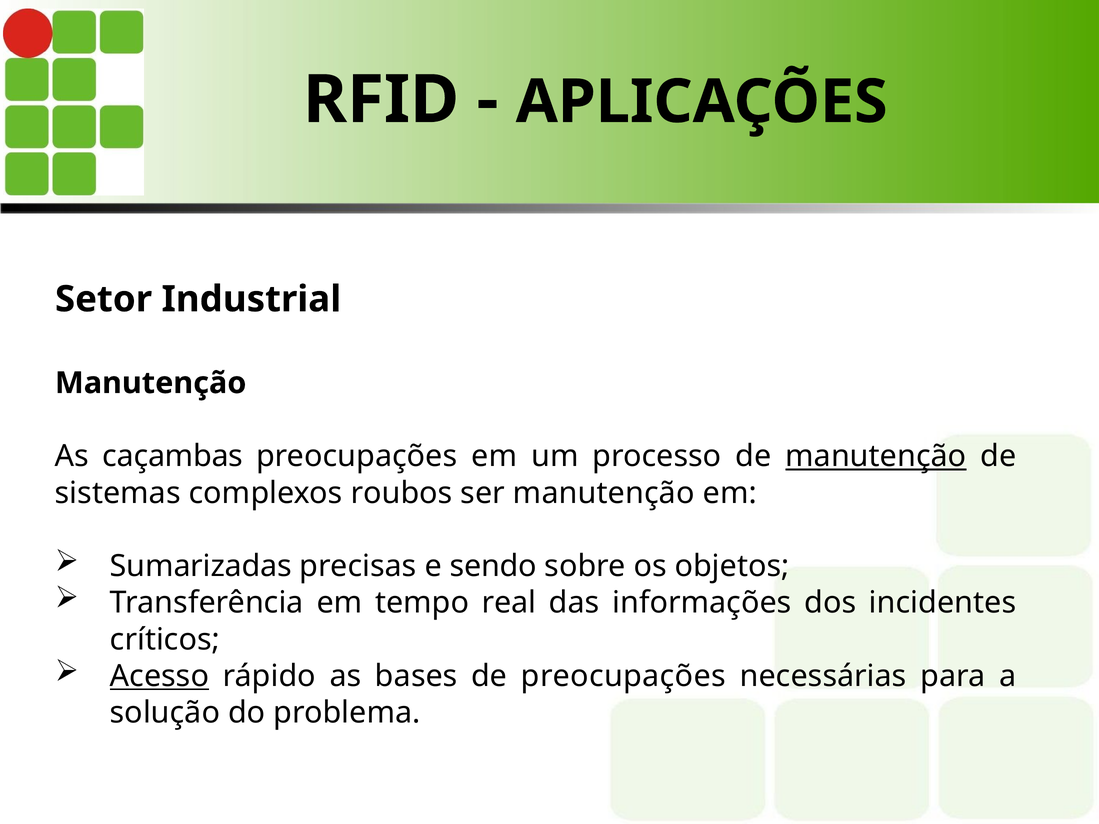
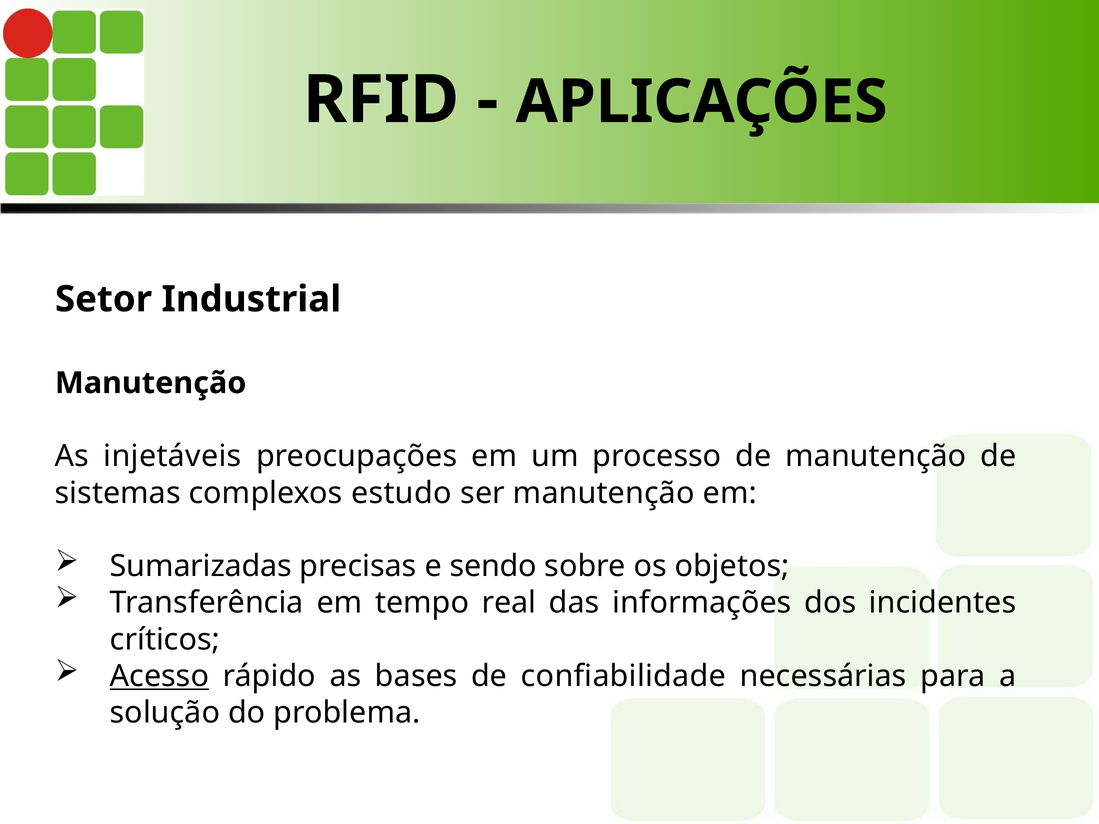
caçambas: caçambas -> injetáveis (172, 456)
manutenção underline: present -> none (876, 456)
roubos: roubos -> estudo (401, 493)
de preocupações: preocupações -> confiabilidade (623, 676)
